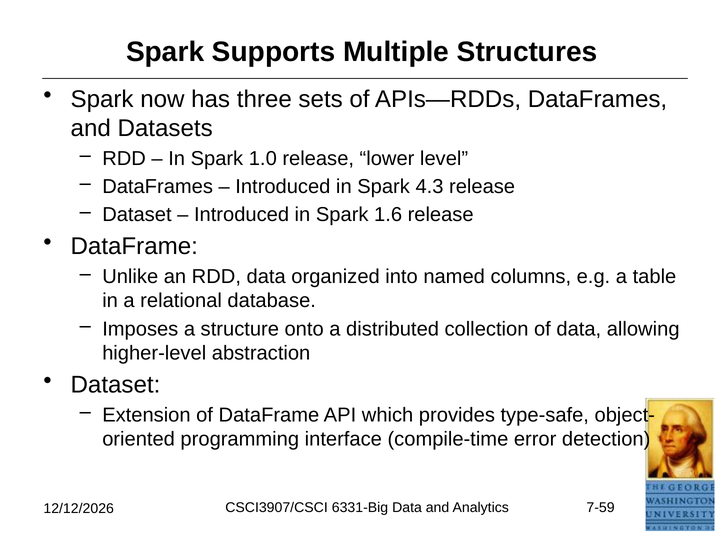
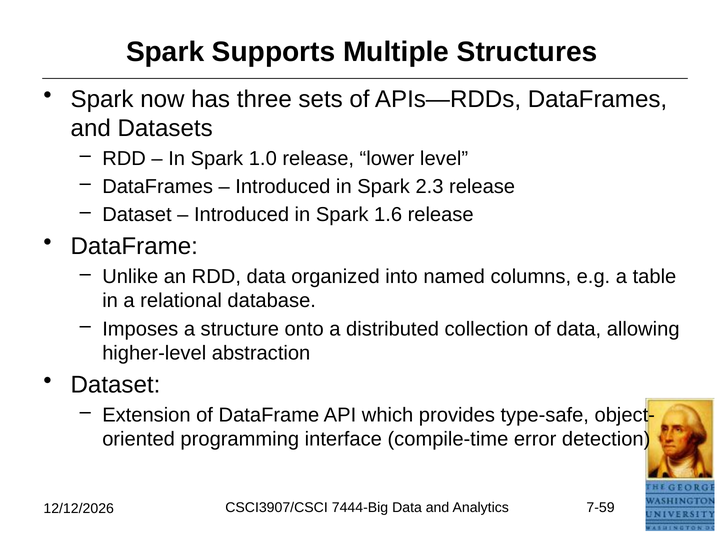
4.3: 4.3 -> 2.3 (429, 187)
6331-Big: 6331-Big -> 7444-Big (360, 508)
